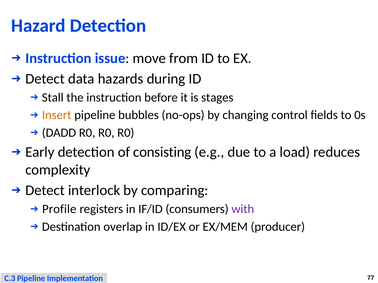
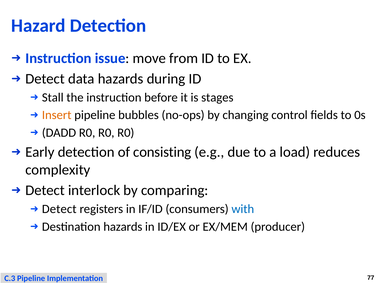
Profile: Profile -> Detect (59, 209)
with colour: purple -> blue (243, 209)
Destination overlap: overlap -> hazards (123, 227)
